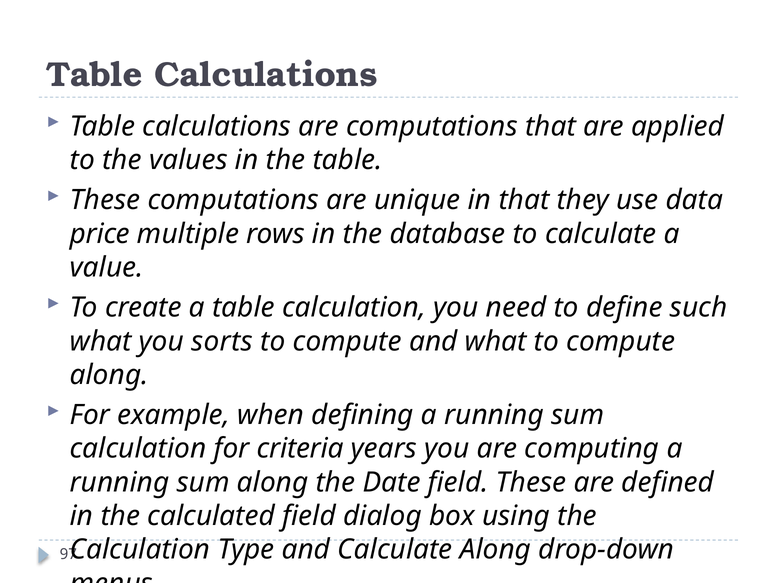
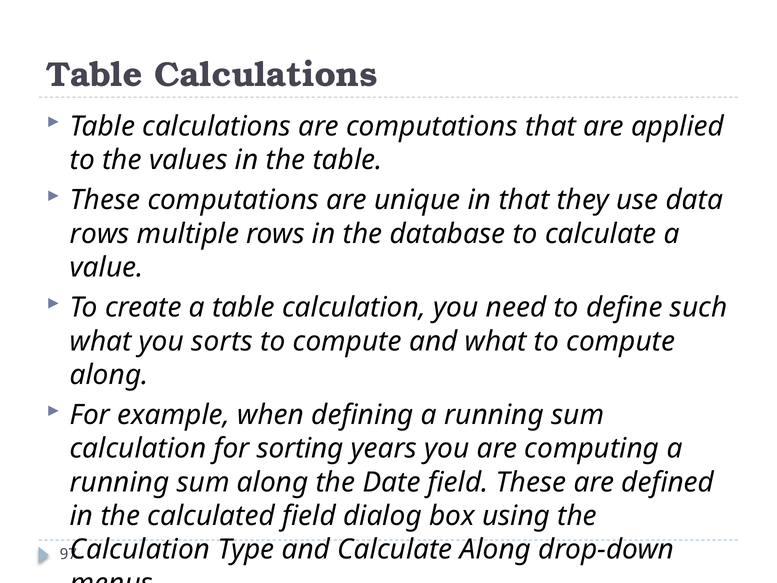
price: price -> rows (100, 234)
criteria: criteria -> sorting (300, 449)
